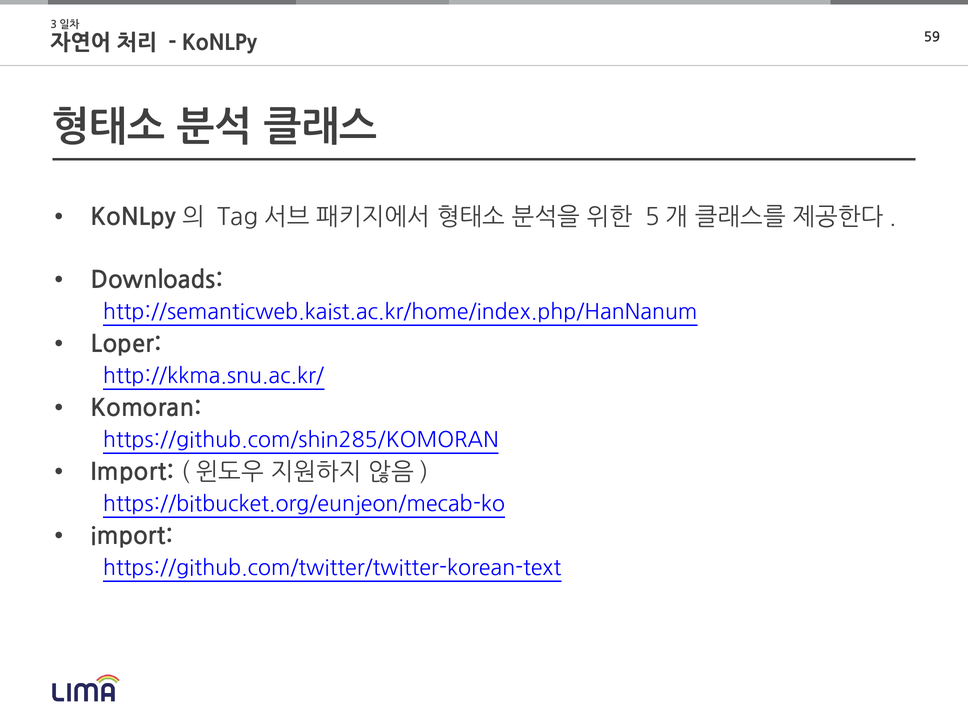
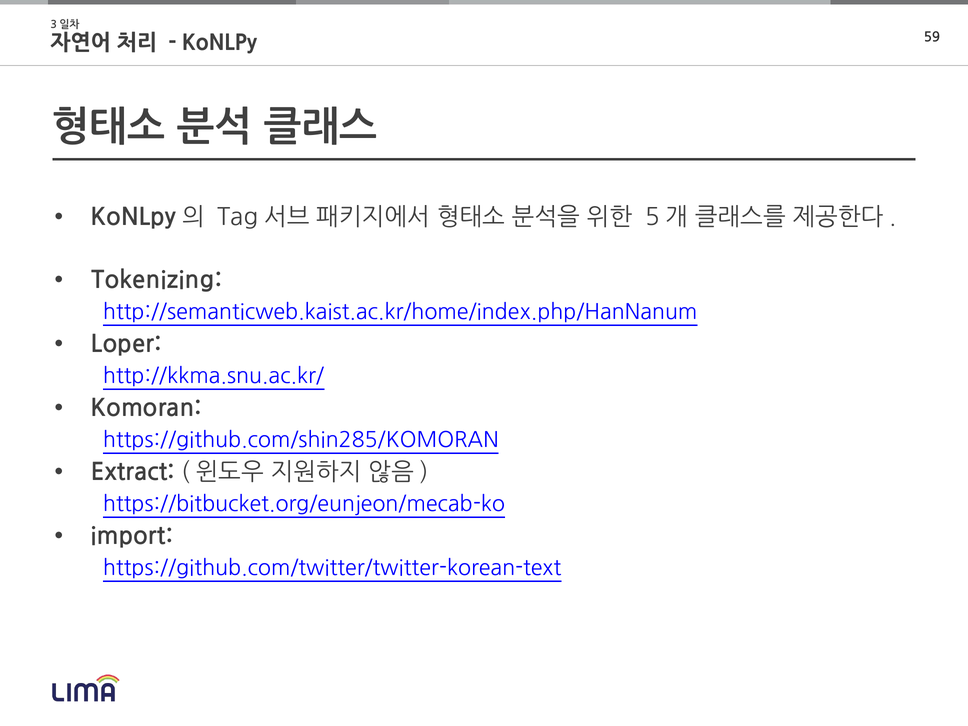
Downloads: Downloads -> Tokenizing (157, 280)
Import: Import -> Extract (133, 472)
